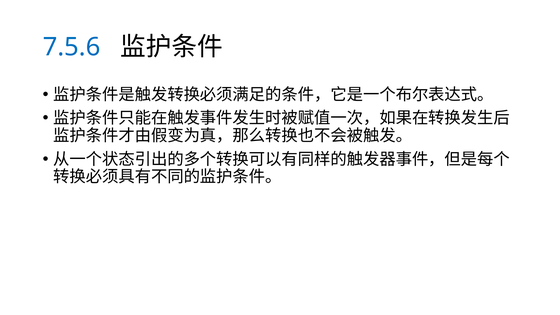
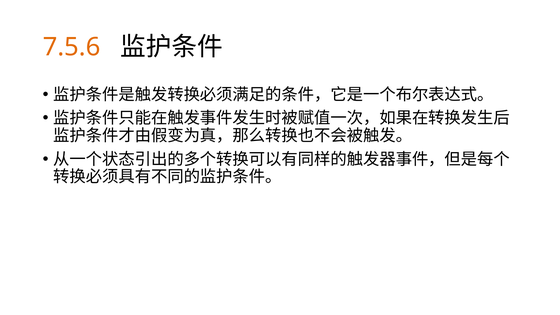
7.5.6 colour: blue -> orange (72, 47)
